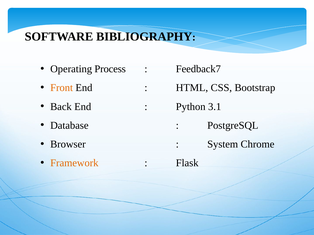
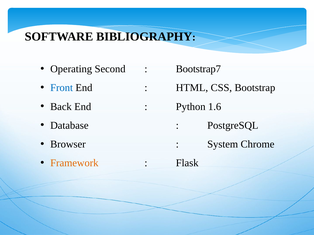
Process: Process -> Second (110, 69)
Feedback7: Feedback7 -> Bootstrap7 (198, 69)
Front colour: orange -> blue (62, 88)
3.1: 3.1 -> 1.6 (215, 107)
